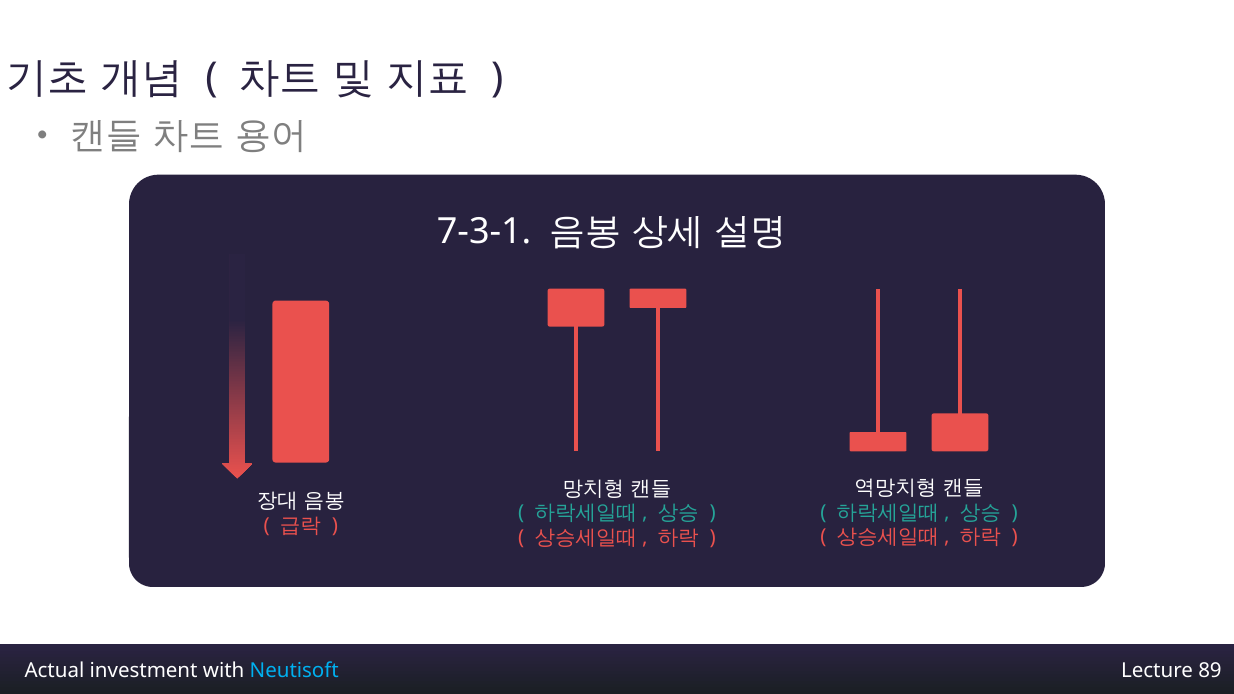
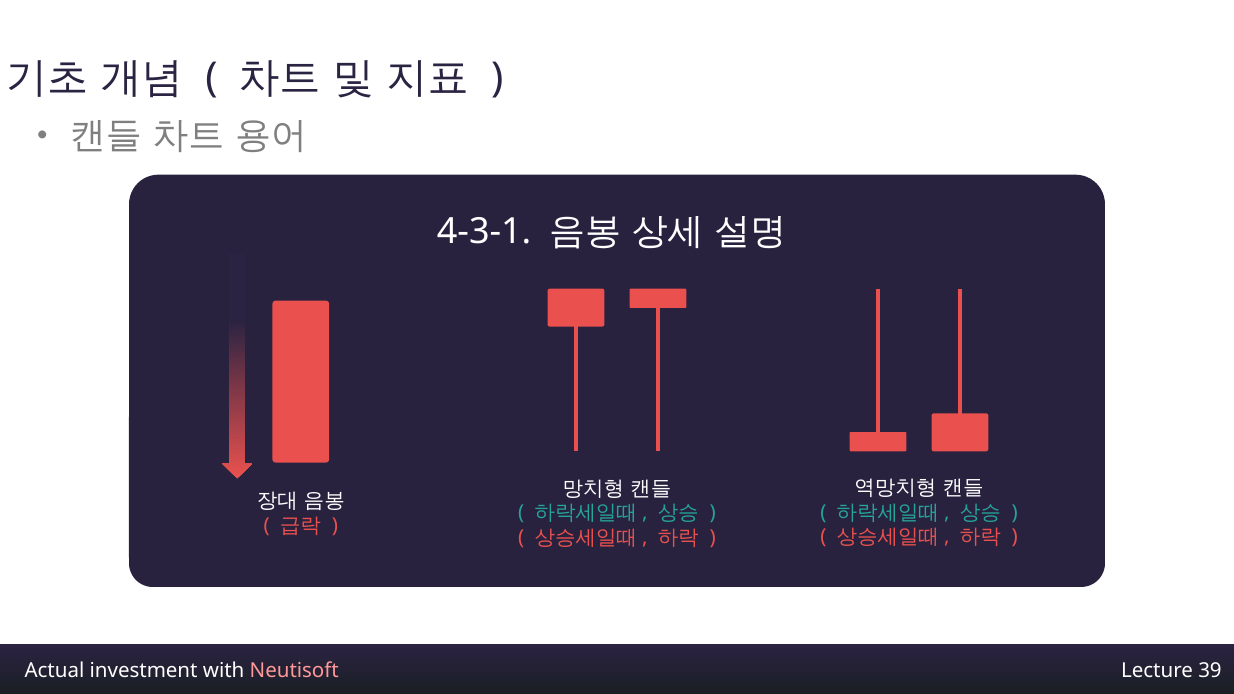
7-3-1: 7-3-1 -> 4-3-1 (484, 231)
Neutisoft colour: light blue -> pink (294, 670)
89: 89 -> 39 (1210, 670)
